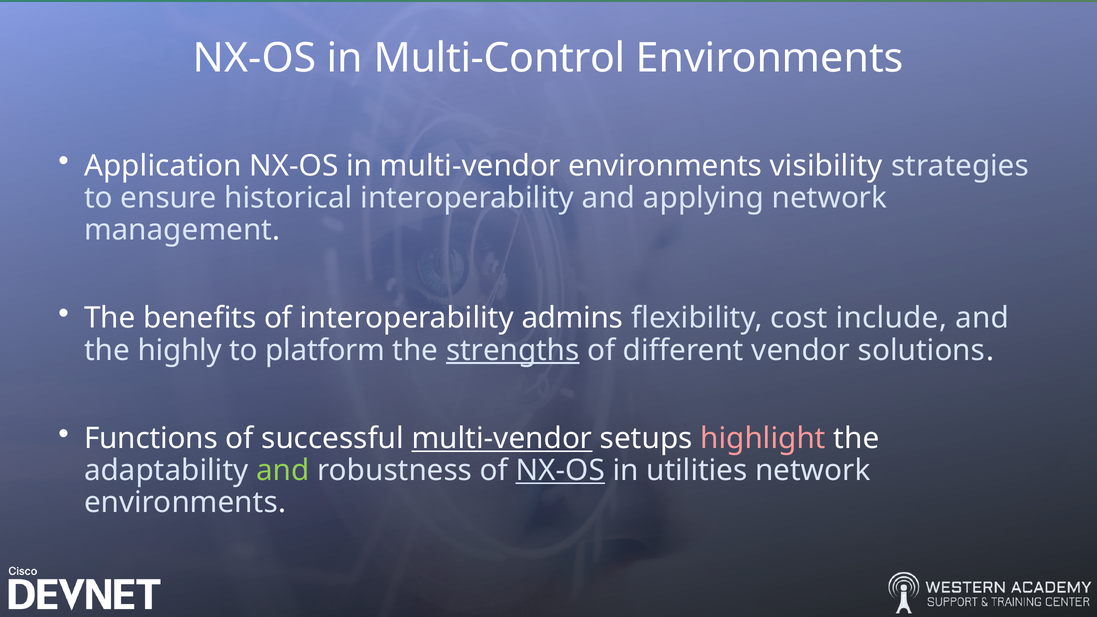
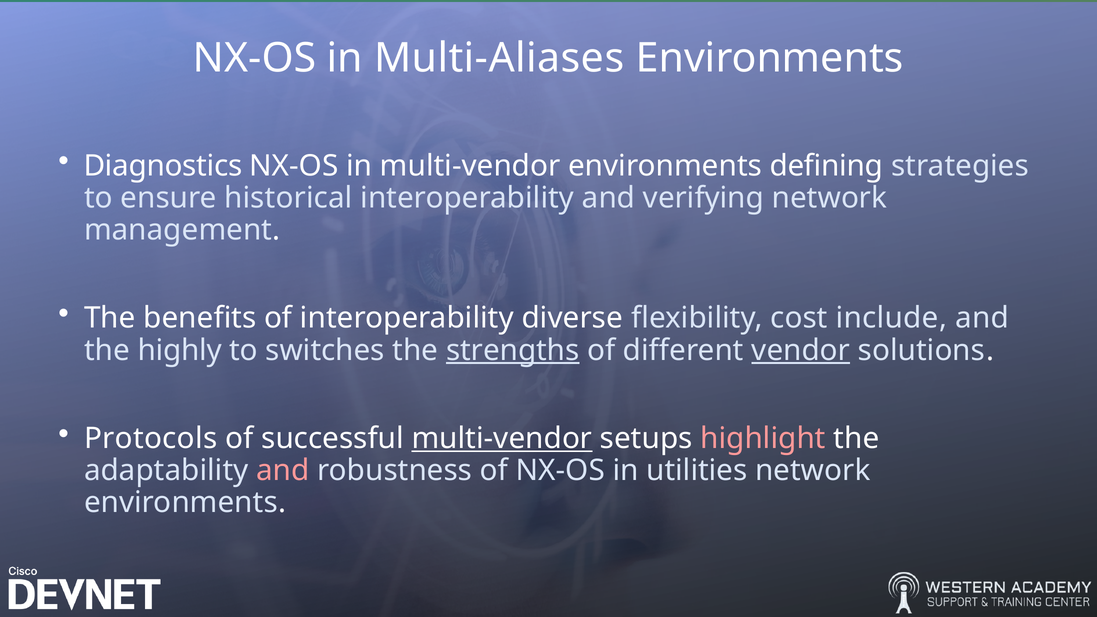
Multi-Control: Multi-Control -> Multi-Aliases (499, 58)
Application: Application -> Diagnostics (163, 166)
visibility: visibility -> defining (826, 166)
applying: applying -> verifying (704, 198)
admins: admins -> diverse (572, 318)
platform: platform -> switches (325, 350)
vendor underline: none -> present (801, 350)
Functions: Functions -> Protocols (151, 438)
and colour: light green -> pink (283, 471)
NX-OS underline: present -> none (560, 471)
